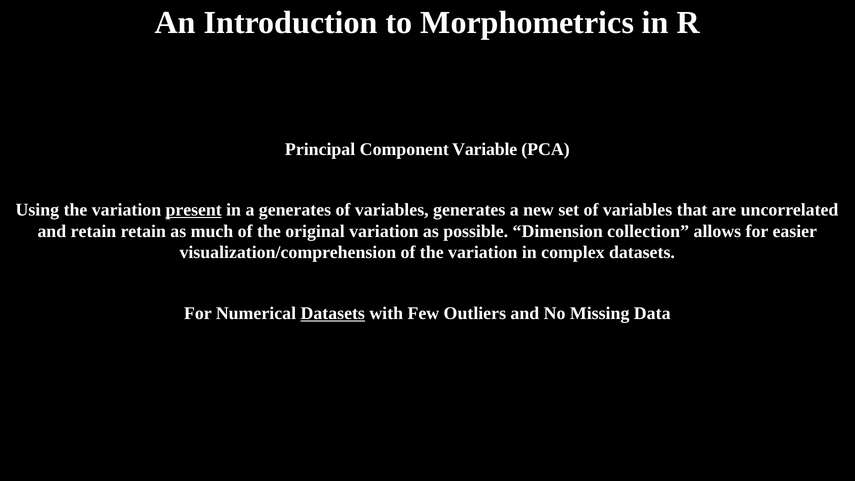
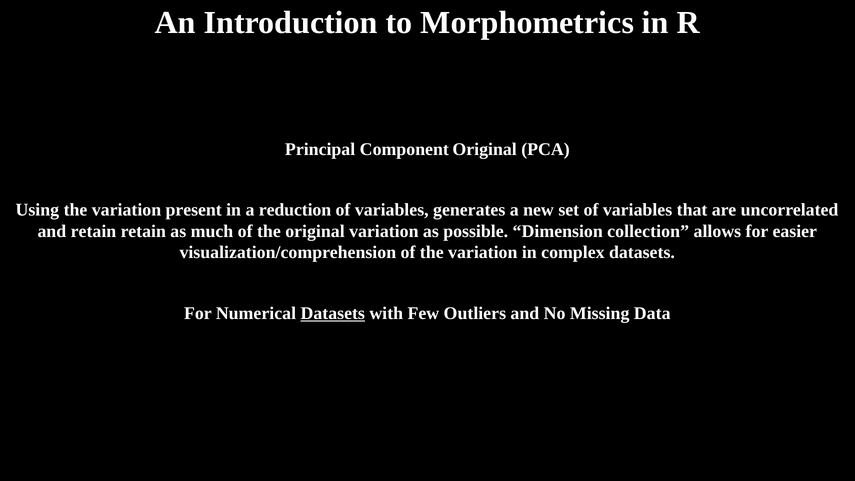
Component Variable: Variable -> Original (485, 149)
present underline: present -> none (194, 210)
a generates: generates -> reduction (295, 210)
